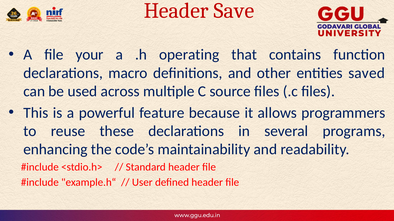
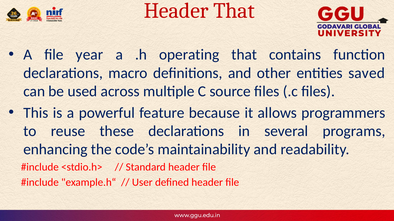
Header Save: Save -> That (234, 11)
your: your -> year (89, 55)
